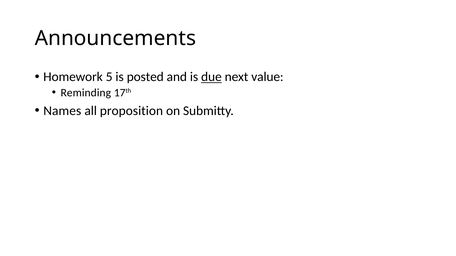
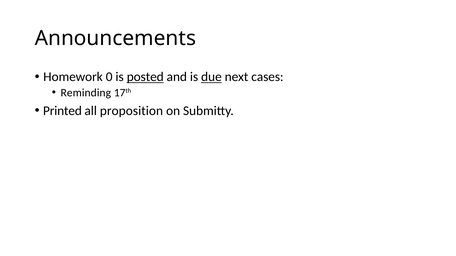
5: 5 -> 0 (109, 77)
posted underline: none -> present (145, 77)
value: value -> cases (267, 77)
Names: Names -> Printed (62, 111)
